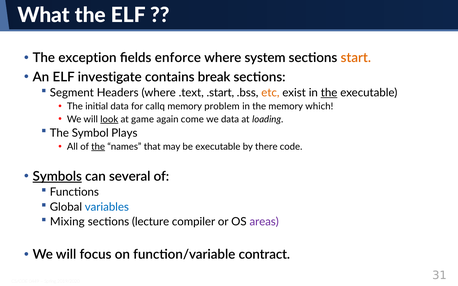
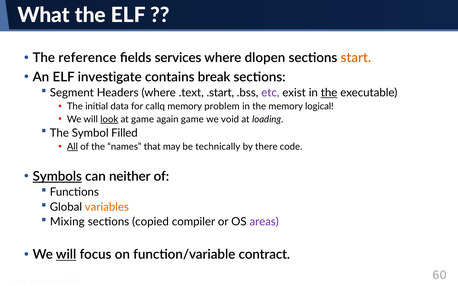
exception: exception -> reference (87, 58)
enforce: enforce -> services (178, 58)
system: system -> dlopen (265, 58)
etc colour: orange -> purple (270, 93)
which: which -> logical (319, 107)
again come: come -> game (192, 119)
we data: data -> void (230, 119)
Plays: Plays -> Filled (124, 133)
All underline: none -> present (72, 147)
the underline: present -> none (98, 147)
be executable: executable -> technically (218, 147)
several: several -> neither (130, 177)
variables colour: blue -> orange (107, 207)
lecture: lecture -> copied (150, 222)
will underline: none -> present (66, 255)
31: 31 -> 60 (439, 276)
